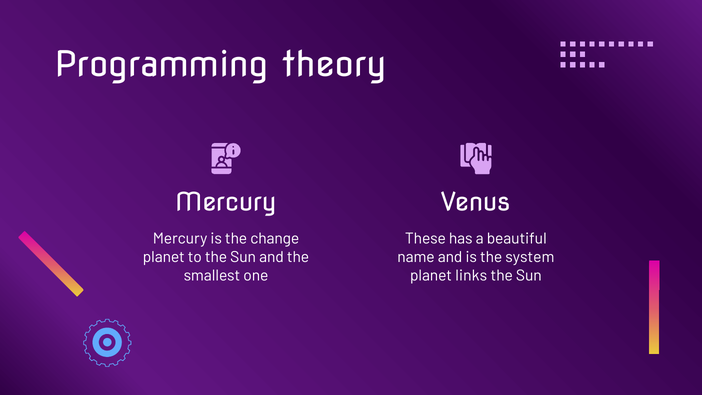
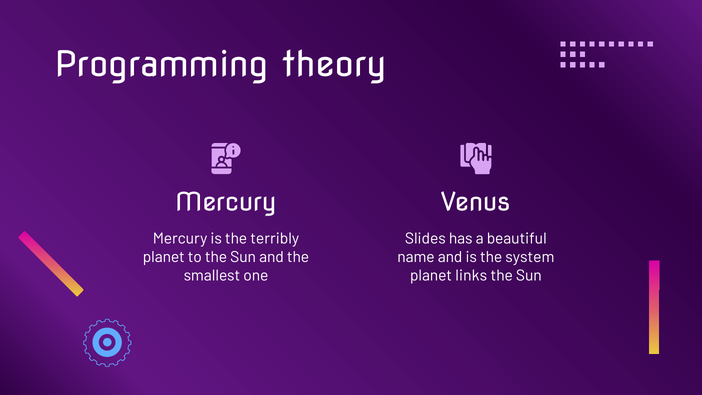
change: change -> terribly (275, 238)
These: These -> Slides (425, 238)
